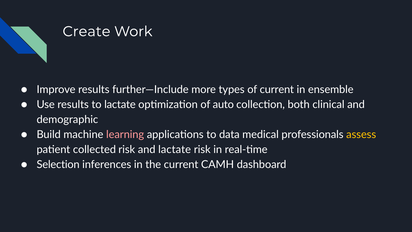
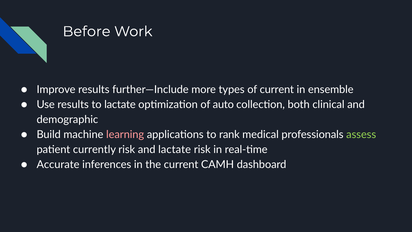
Create: Create -> Before (87, 31)
data: data -> rank (229, 135)
assess colour: yellow -> light green (361, 135)
collected: collected -> currently (94, 150)
Selection: Selection -> Accurate (58, 165)
